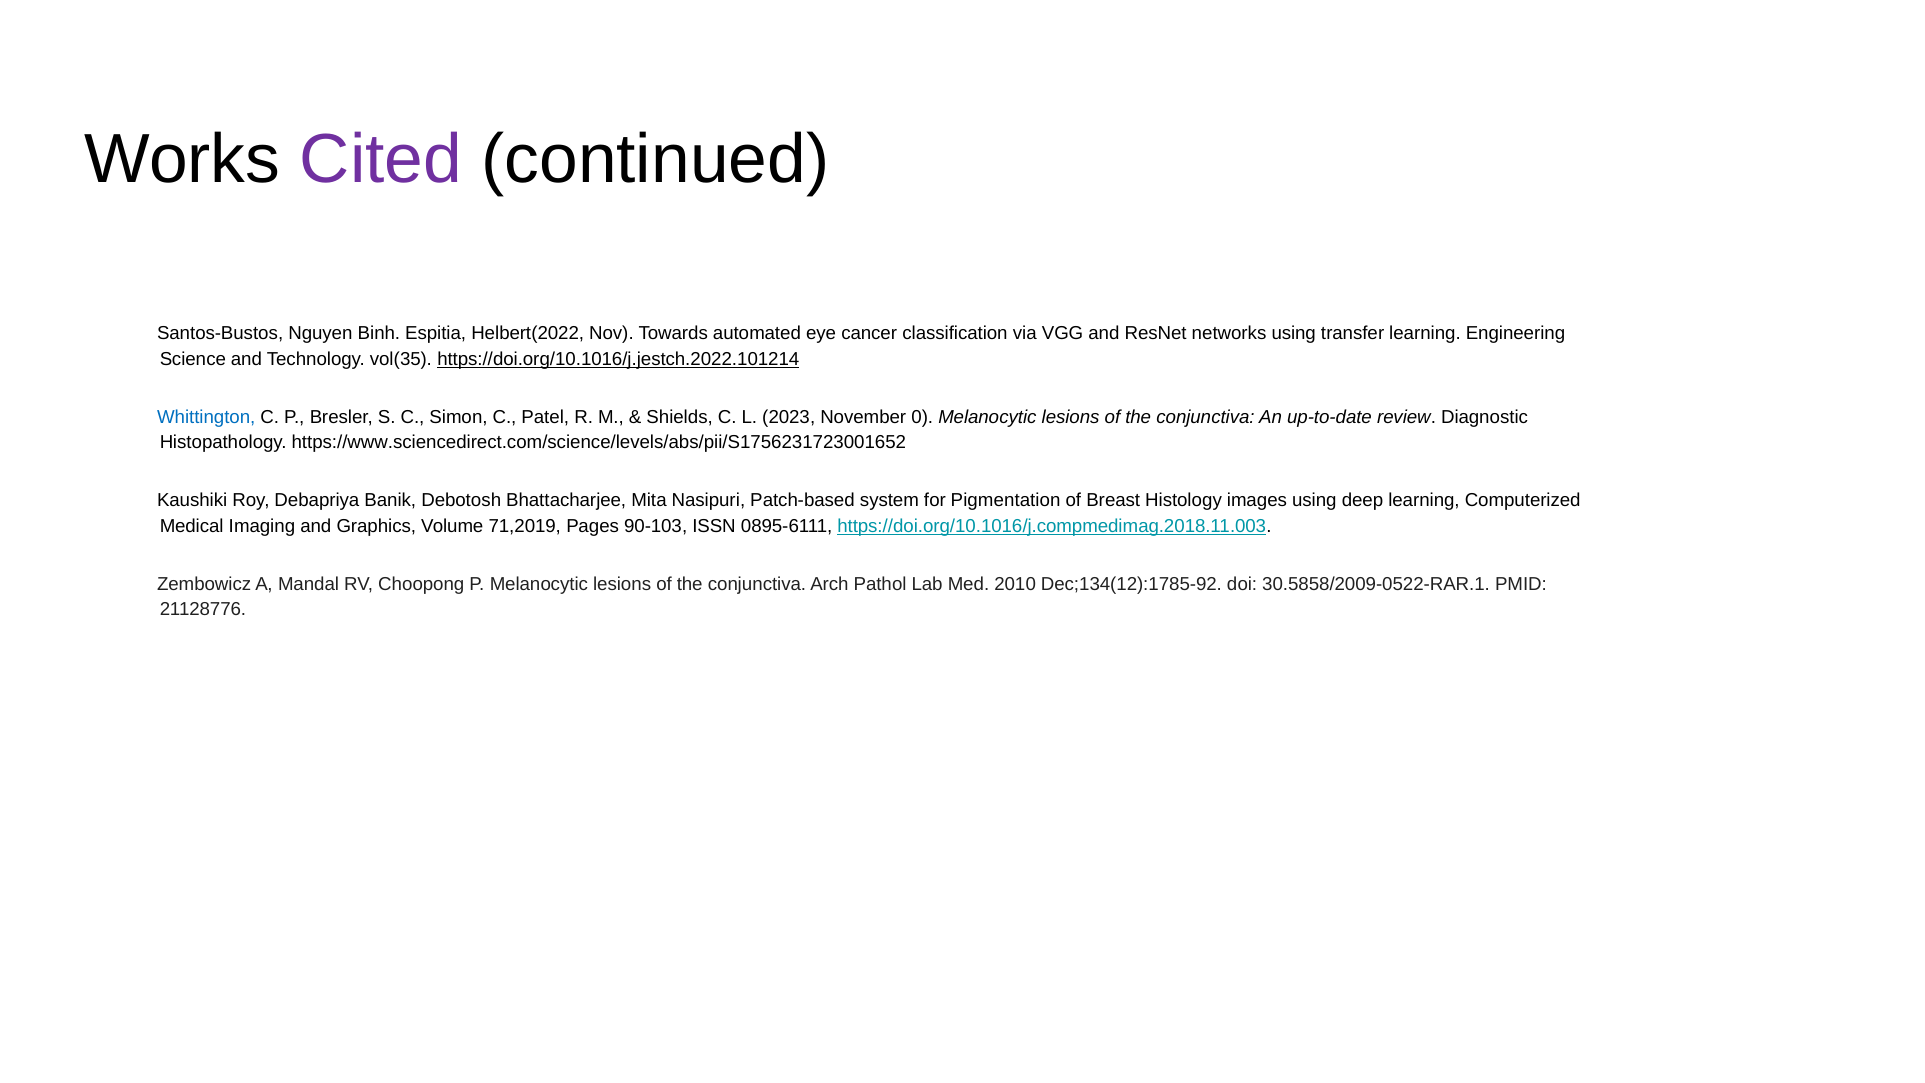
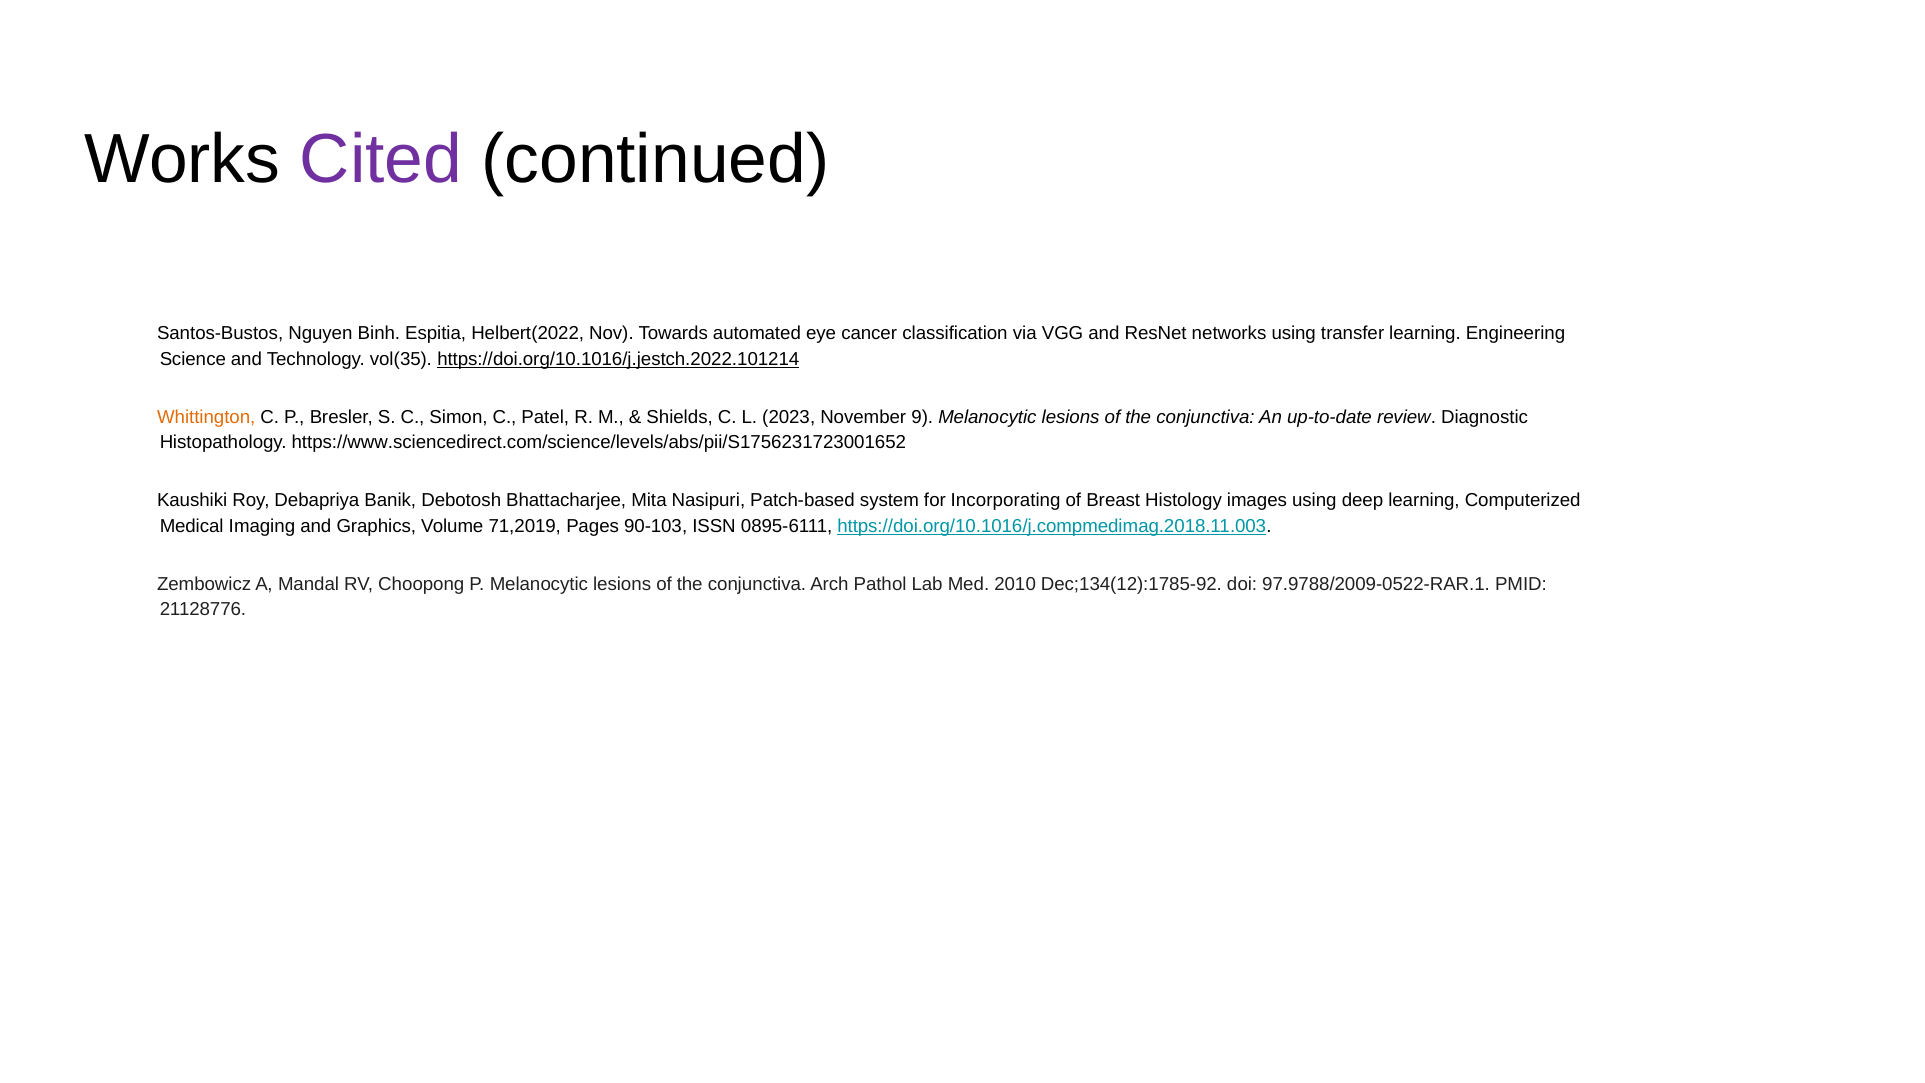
Whittington colour: blue -> orange (206, 417)
0: 0 -> 9 (922, 417)
Pigmentation: Pigmentation -> Incorporating (1006, 500)
30.5858/2009-0522-RAR.1: 30.5858/2009-0522-RAR.1 -> 97.9788/2009-0522-RAR.1 (1376, 584)
